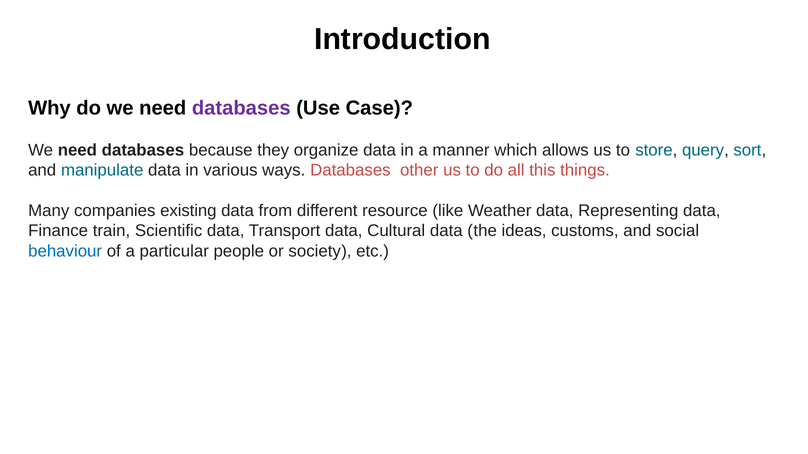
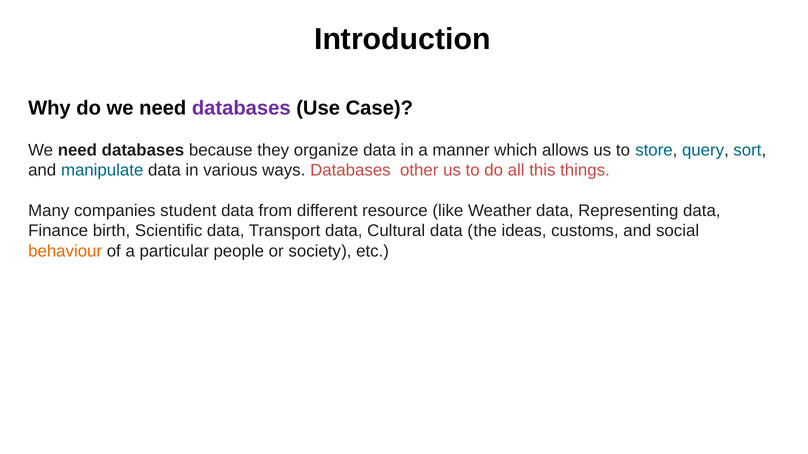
existing: existing -> student (188, 211)
train: train -> birth (111, 231)
behaviour colour: blue -> orange (65, 251)
